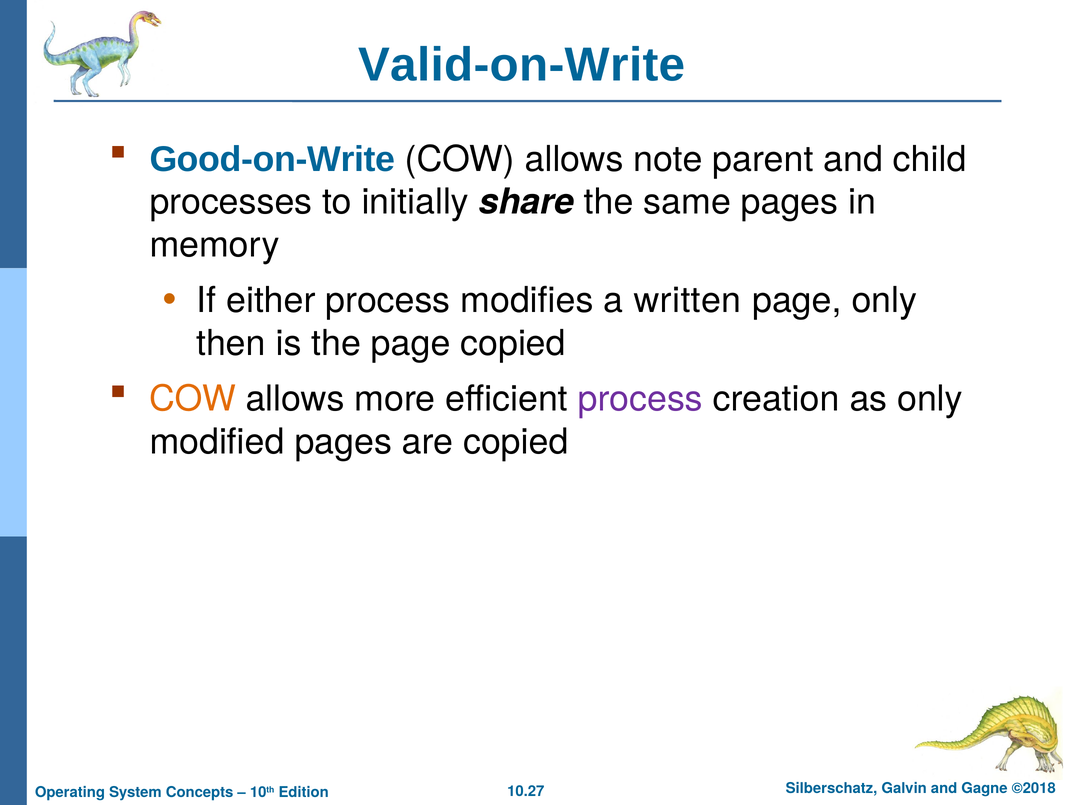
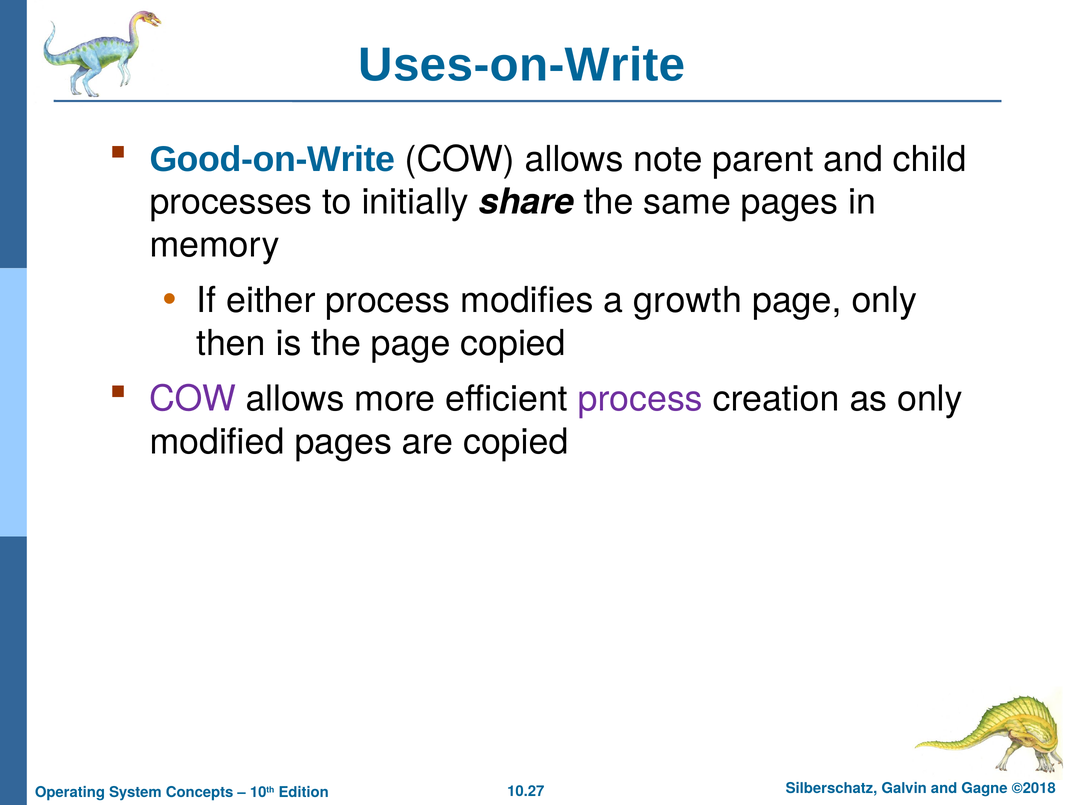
Valid-on-Write: Valid-on-Write -> Uses-on-Write (522, 65)
written: written -> growth (688, 300)
COW colour: orange -> purple (193, 399)
